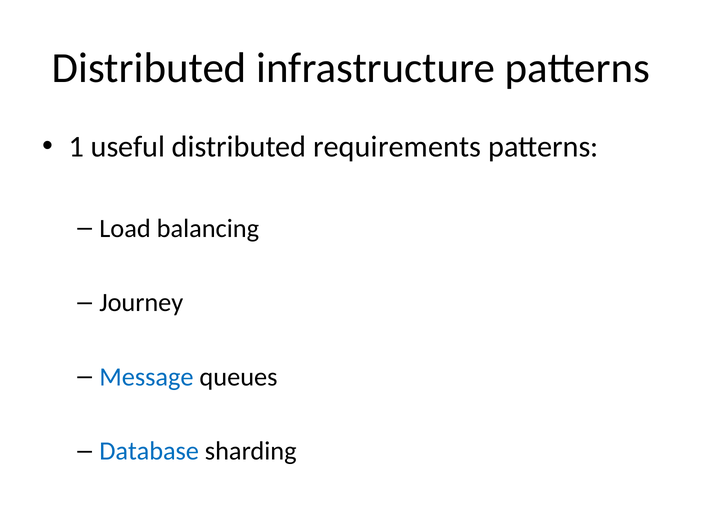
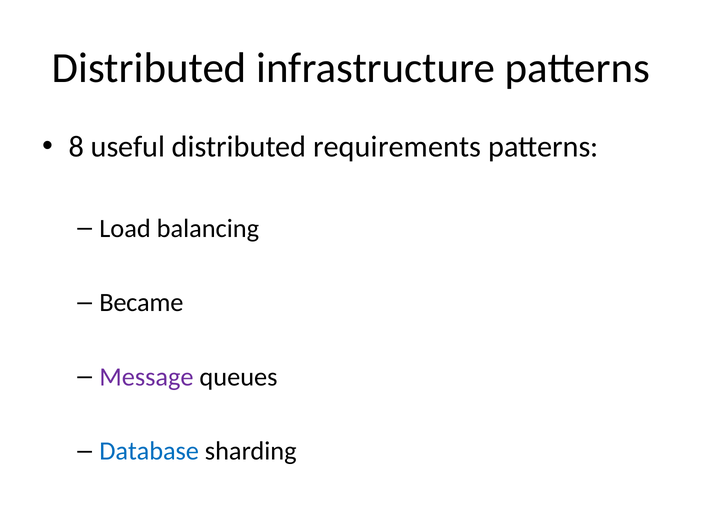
1: 1 -> 8 (76, 147)
Journey: Journey -> Became (141, 303)
Message colour: blue -> purple (146, 377)
